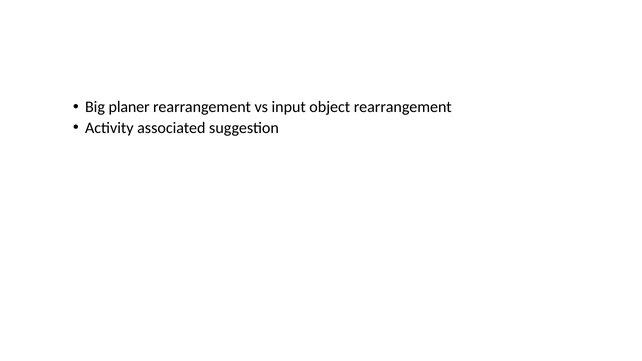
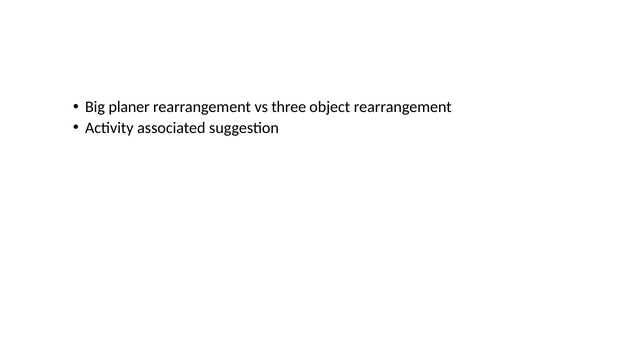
input: input -> three (289, 107)
